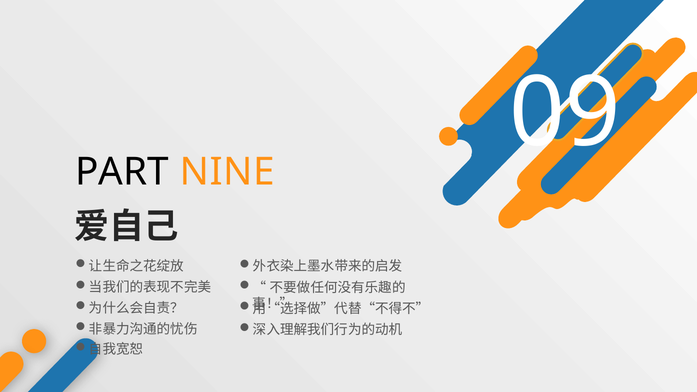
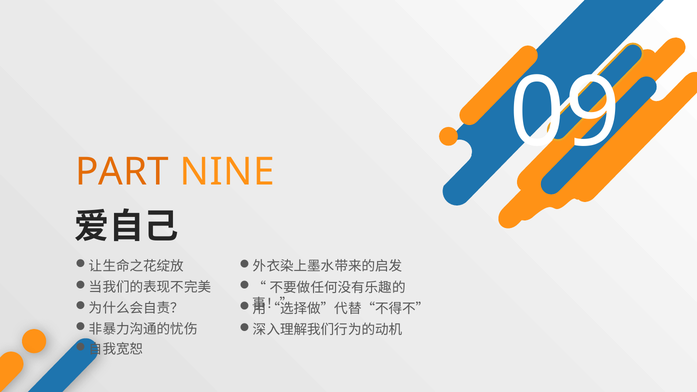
PART colour: black -> orange (122, 172)
